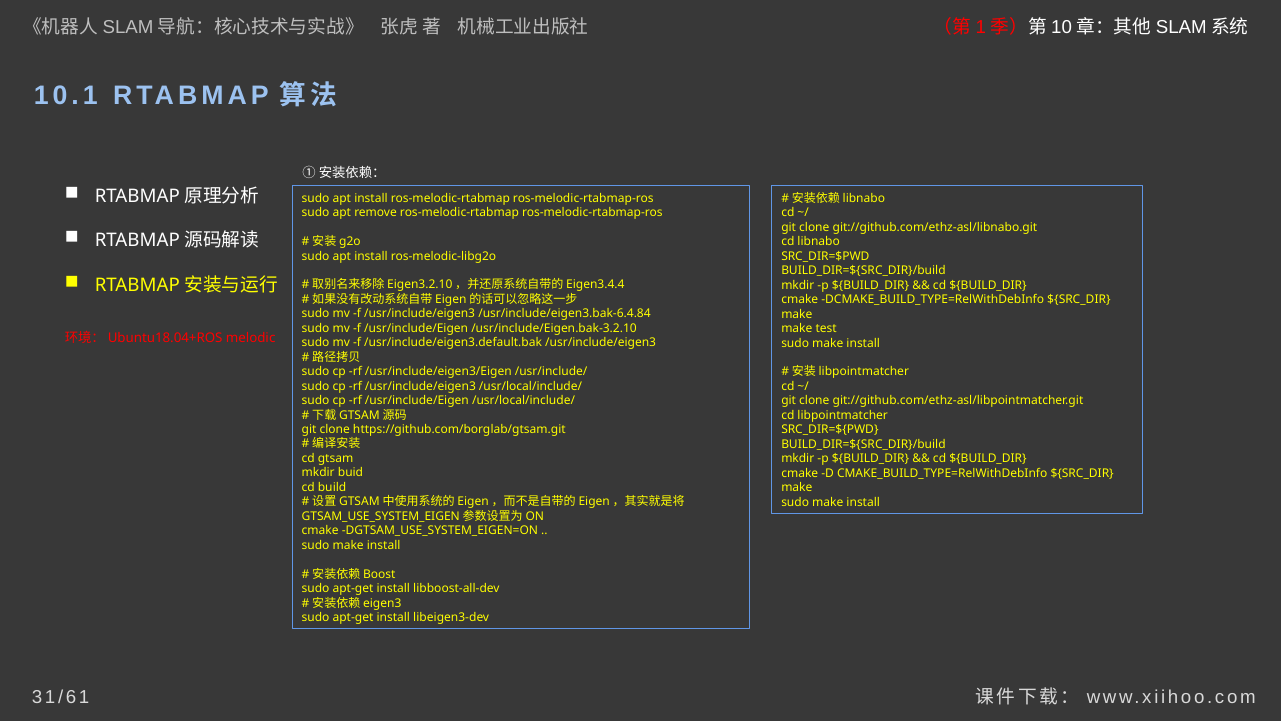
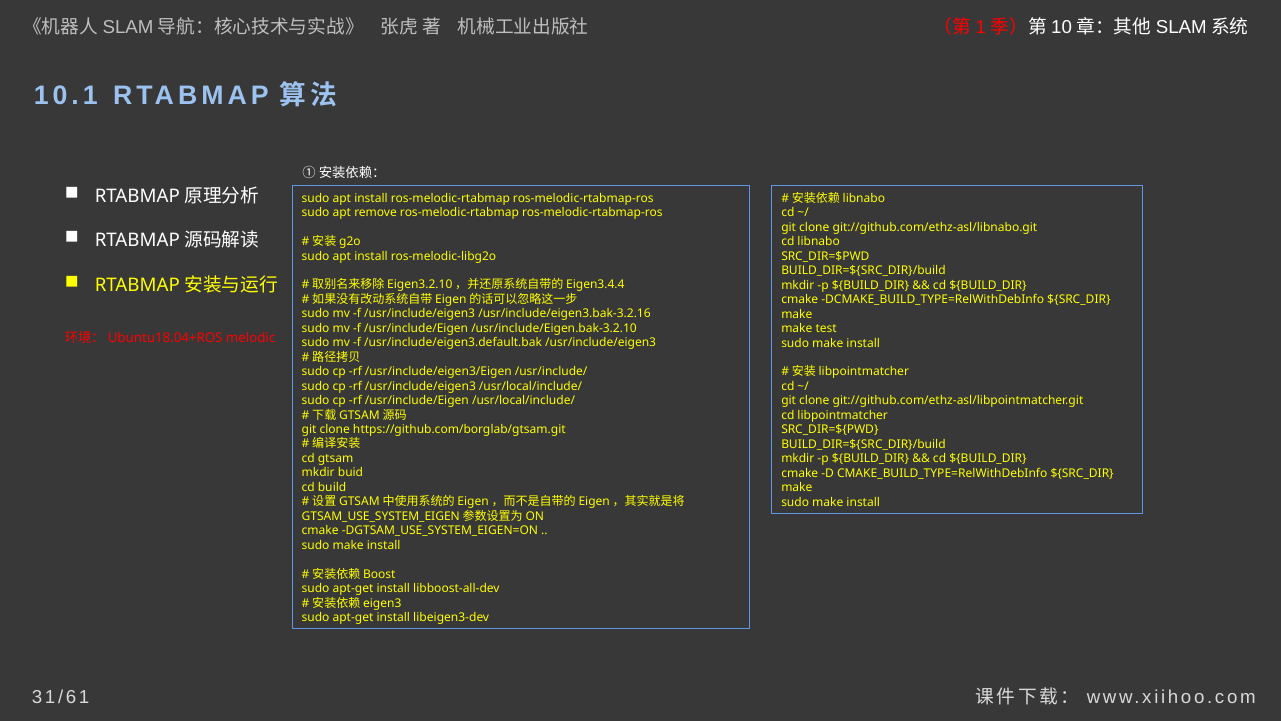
/usr/include/eigen3.bak-6.4.84: /usr/include/eigen3.bak-6.4.84 -> /usr/include/eigen3.bak-3.2.16 (565, 314)
